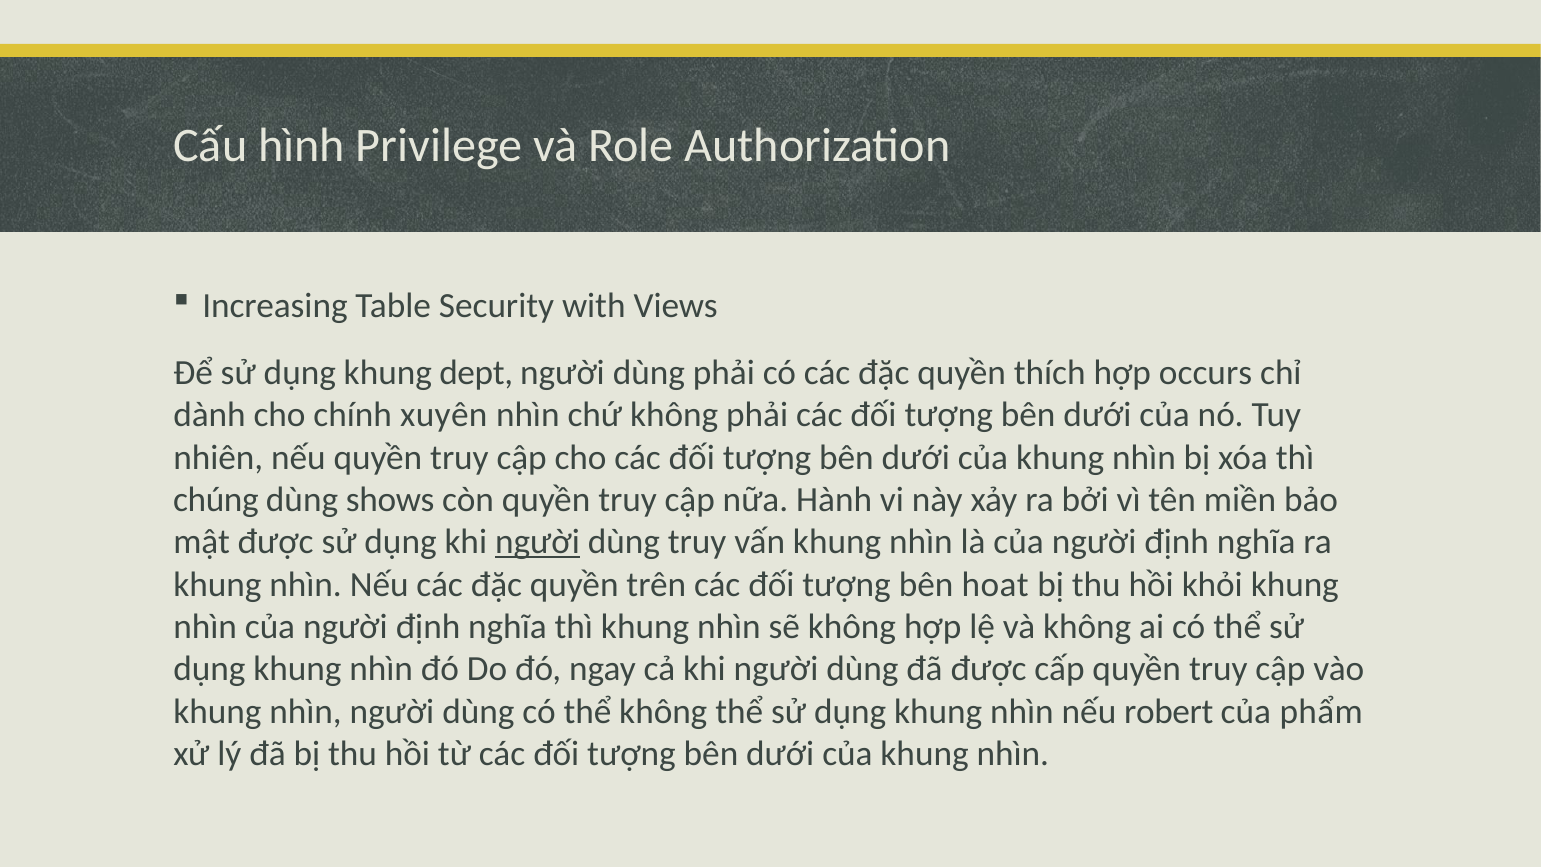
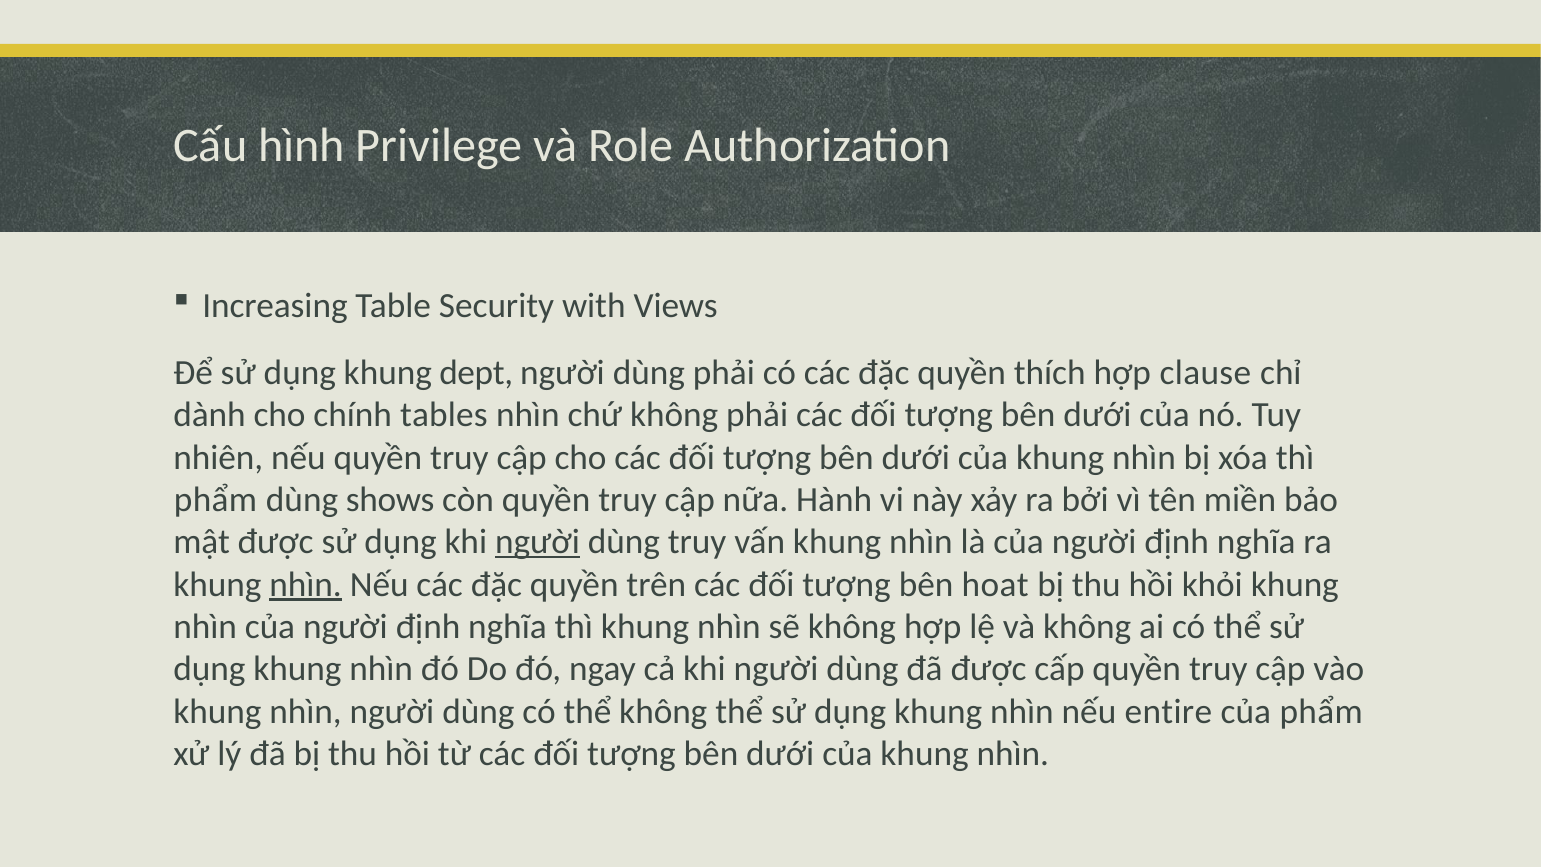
occurs: occurs -> clause (1205, 373)
xuyên: xuyên -> tables (444, 415)
chúng: chúng -> phẩm (216, 500)
nhìn underline: none -> present (306, 584)
robert: robert -> entire (1168, 711)
